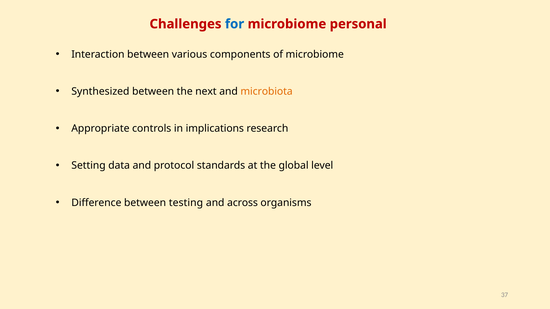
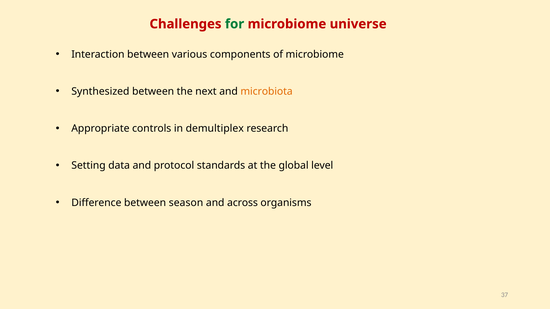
for colour: blue -> green (235, 24)
personal: personal -> universe (358, 24)
implications: implications -> demultiplex (215, 129)
testing: testing -> season (186, 203)
